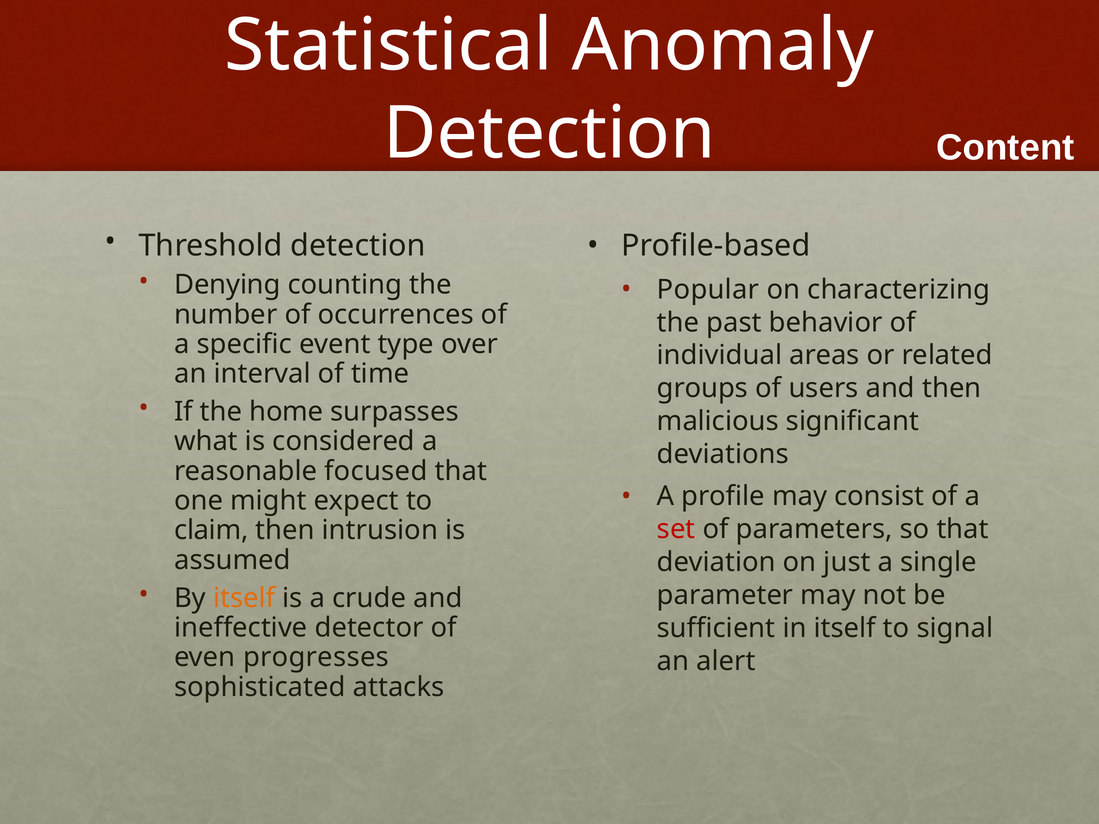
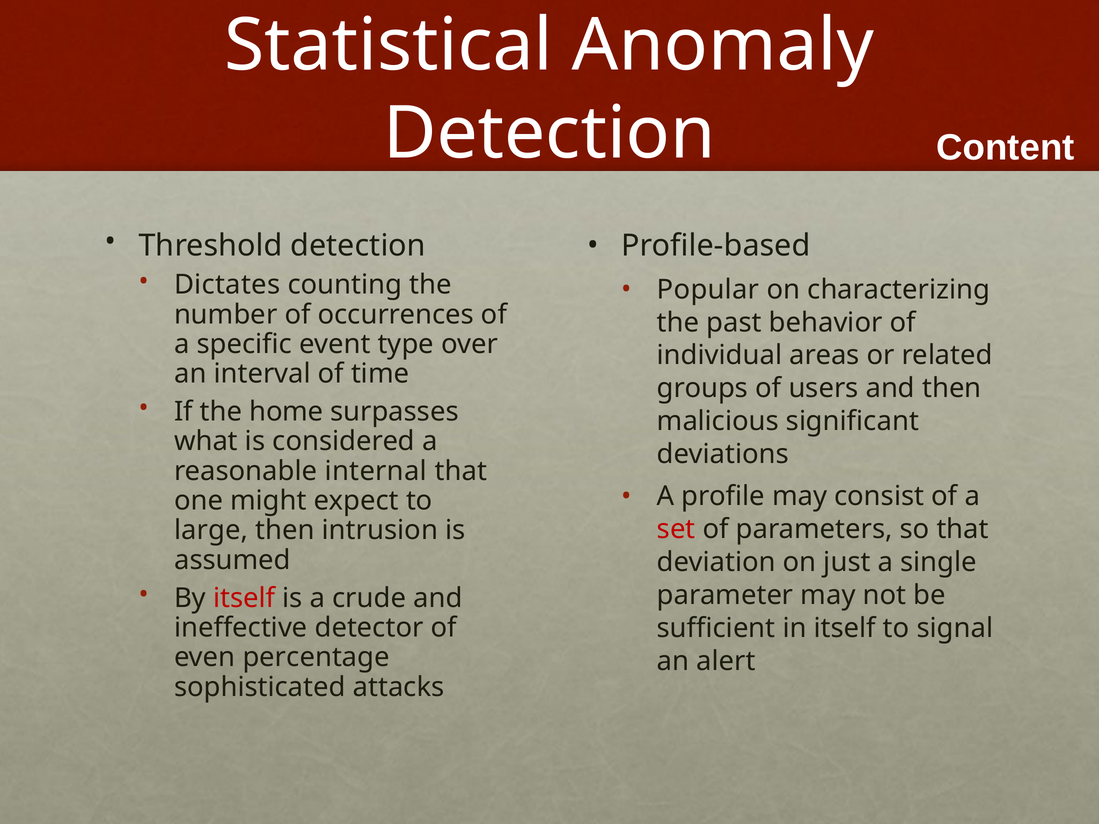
Denying: Denying -> Dictates (227, 285)
focused: focused -> internal (376, 471)
claim: claim -> large (211, 531)
itself colour: orange -> red (244, 598)
progresses: progresses -> percentage (316, 658)
